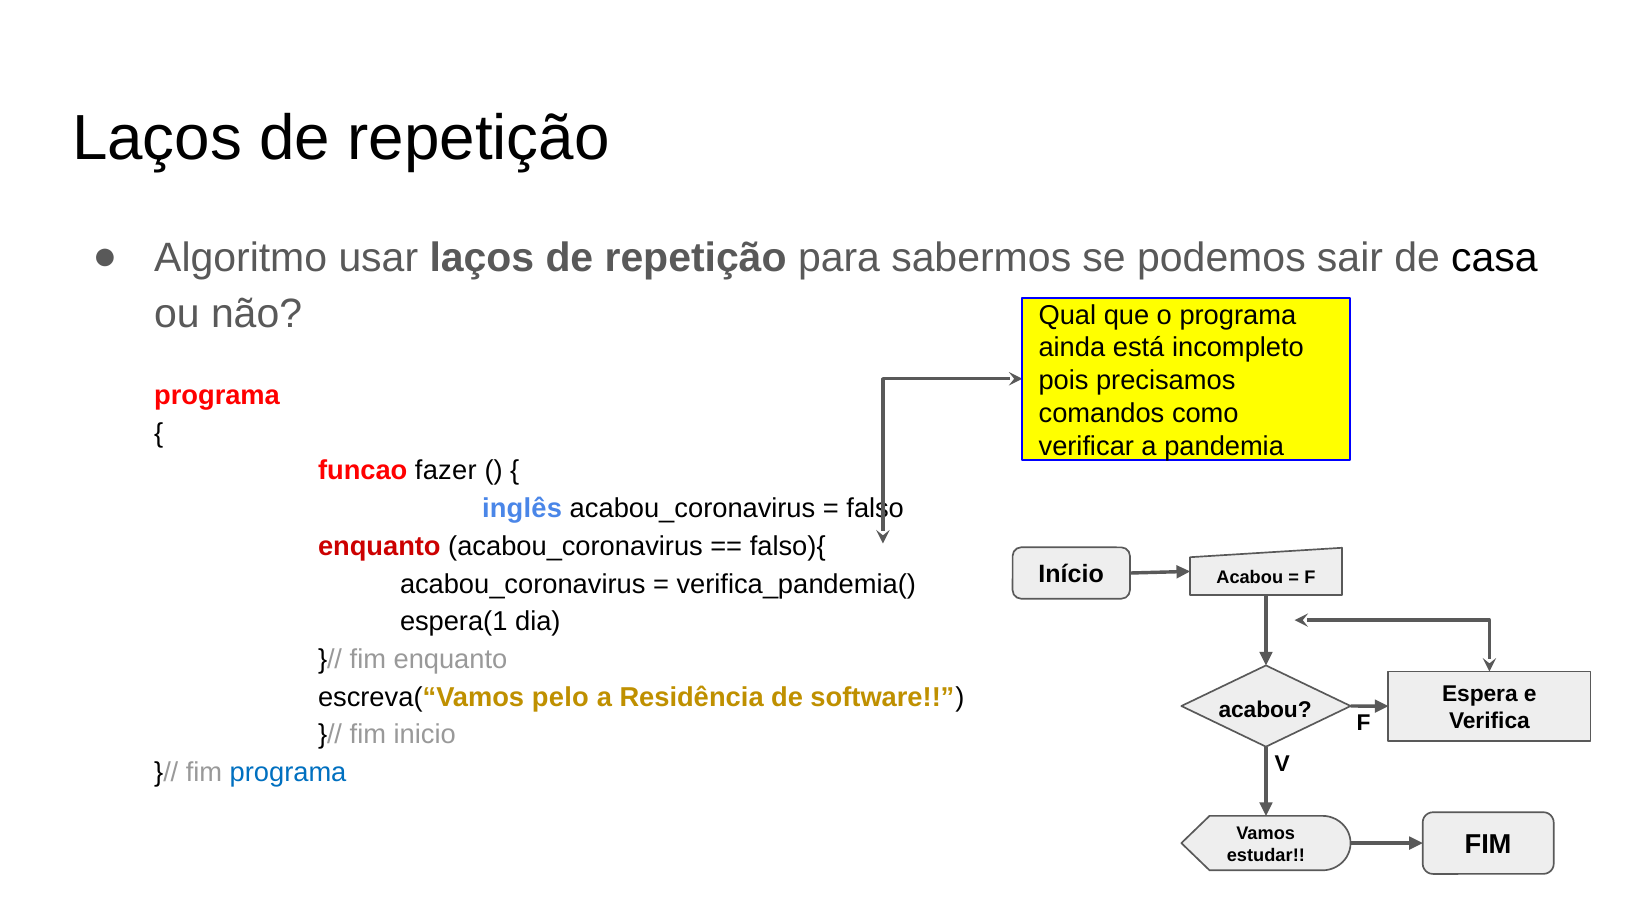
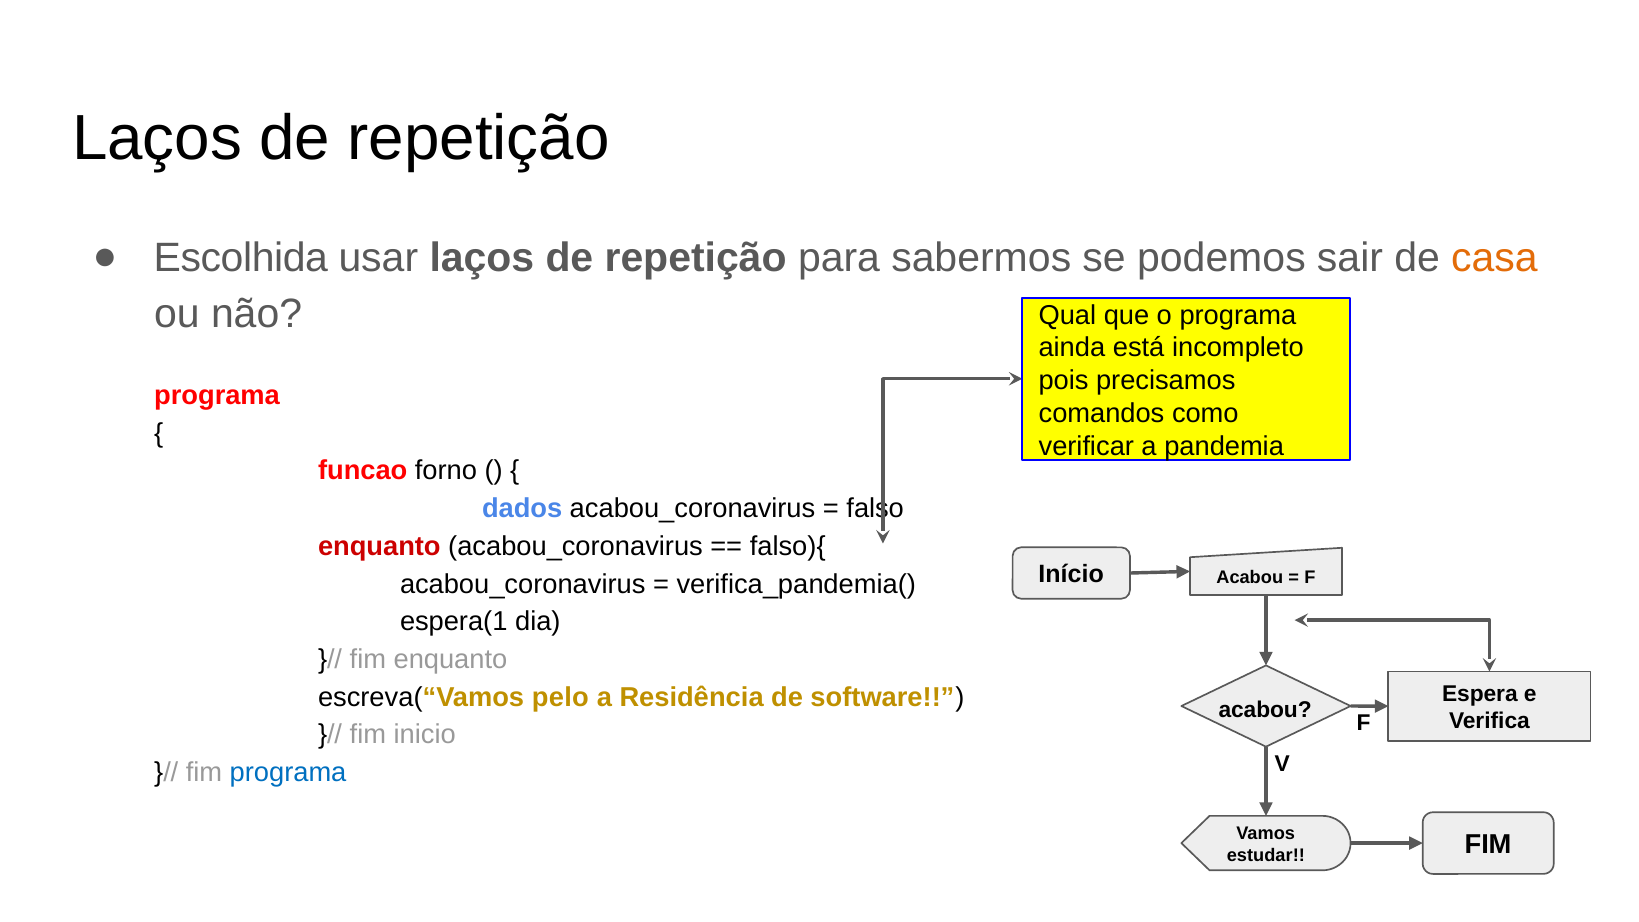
Algoritmo: Algoritmo -> Escolhida (241, 258)
casa colour: black -> orange (1494, 258)
fazer: fazer -> forno (446, 471)
inglês: inglês -> dados (522, 509)
